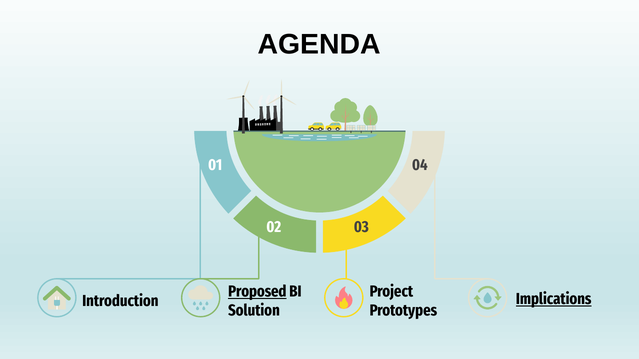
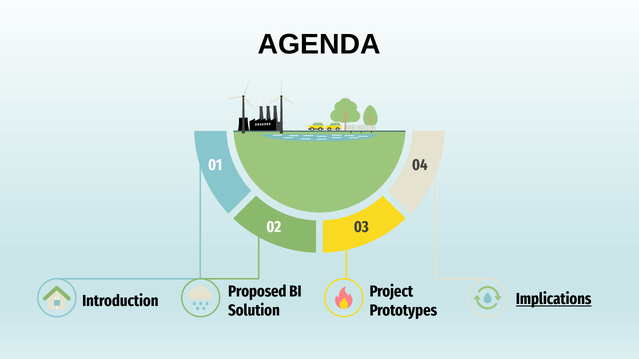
Proposed underline: present -> none (257, 292)
